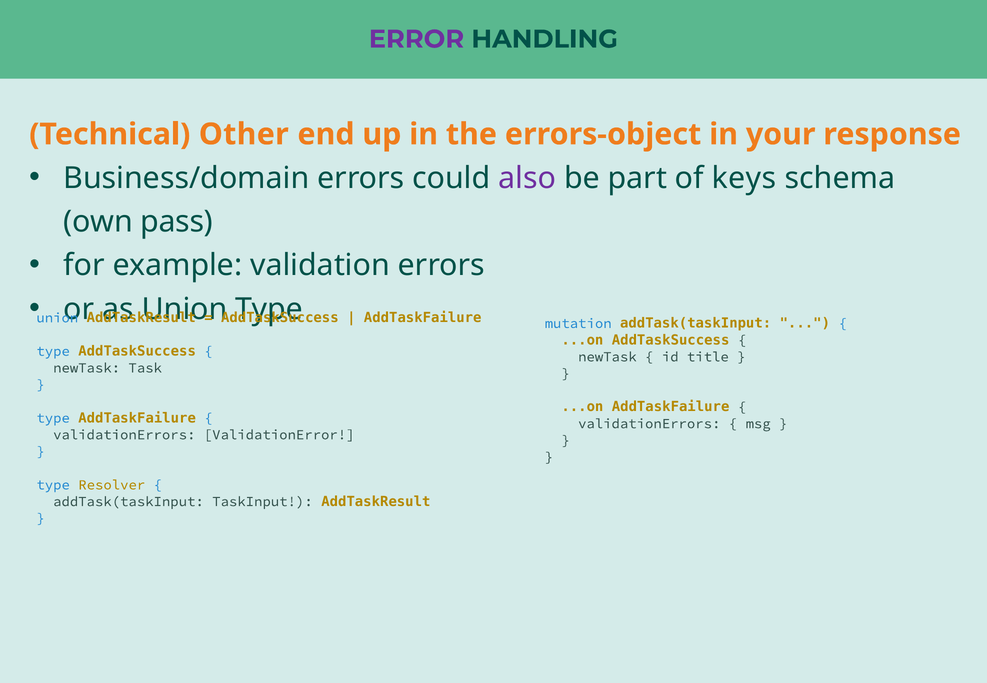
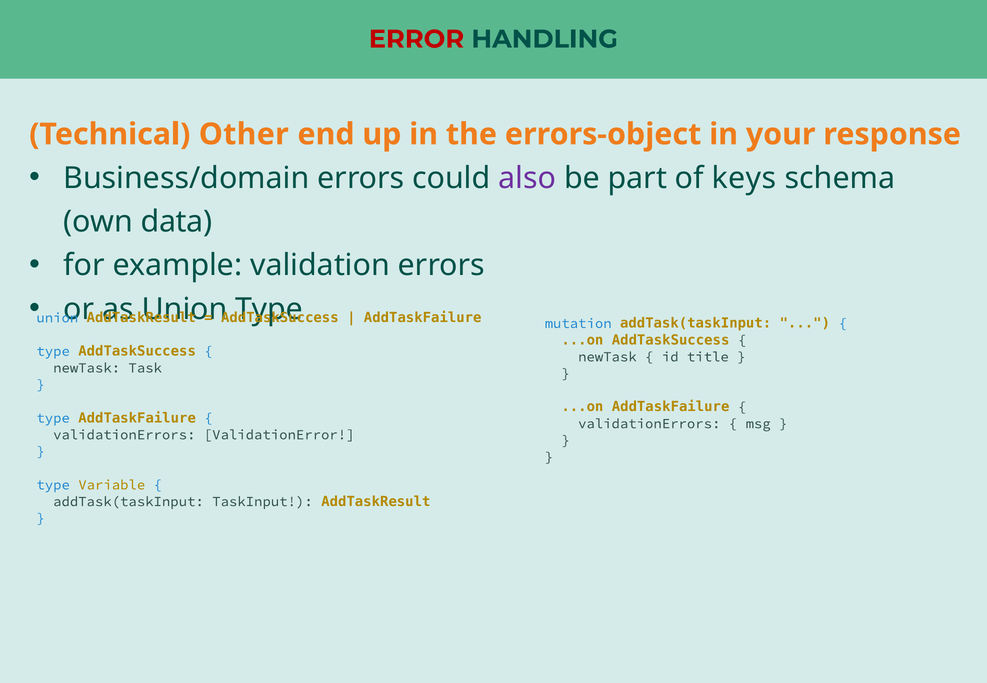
ERROR colour: purple -> red (416, 39)
pass: pass -> data (177, 222)
Resolver: Resolver -> Variable (112, 485)
